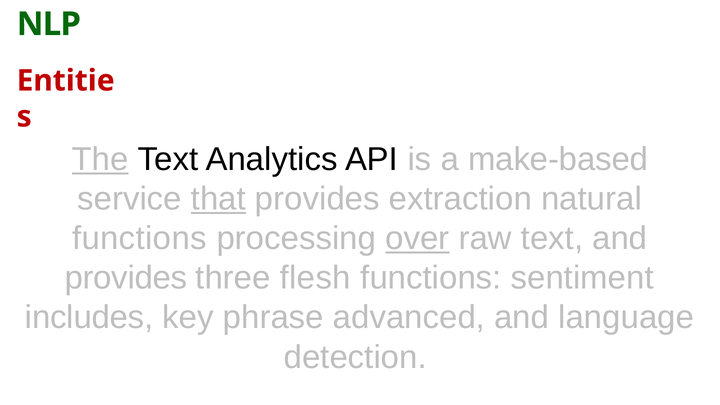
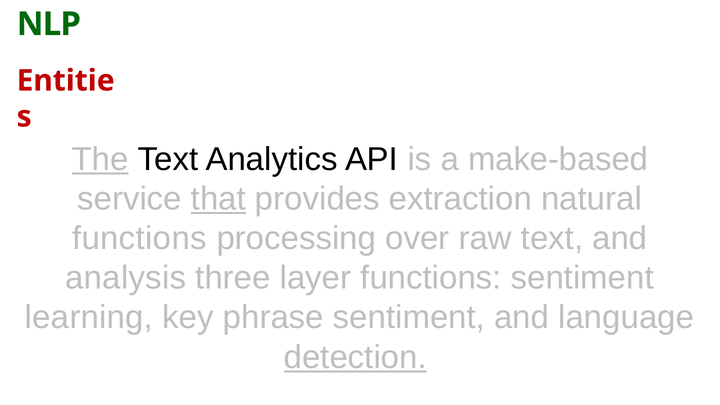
over underline: present -> none (417, 238)
provides: provides -> analysis (126, 278)
flesh: flesh -> layer (316, 278)
includes: includes -> learning (89, 318)
phrase advanced: advanced -> sentiment (409, 318)
detection underline: none -> present (355, 357)
